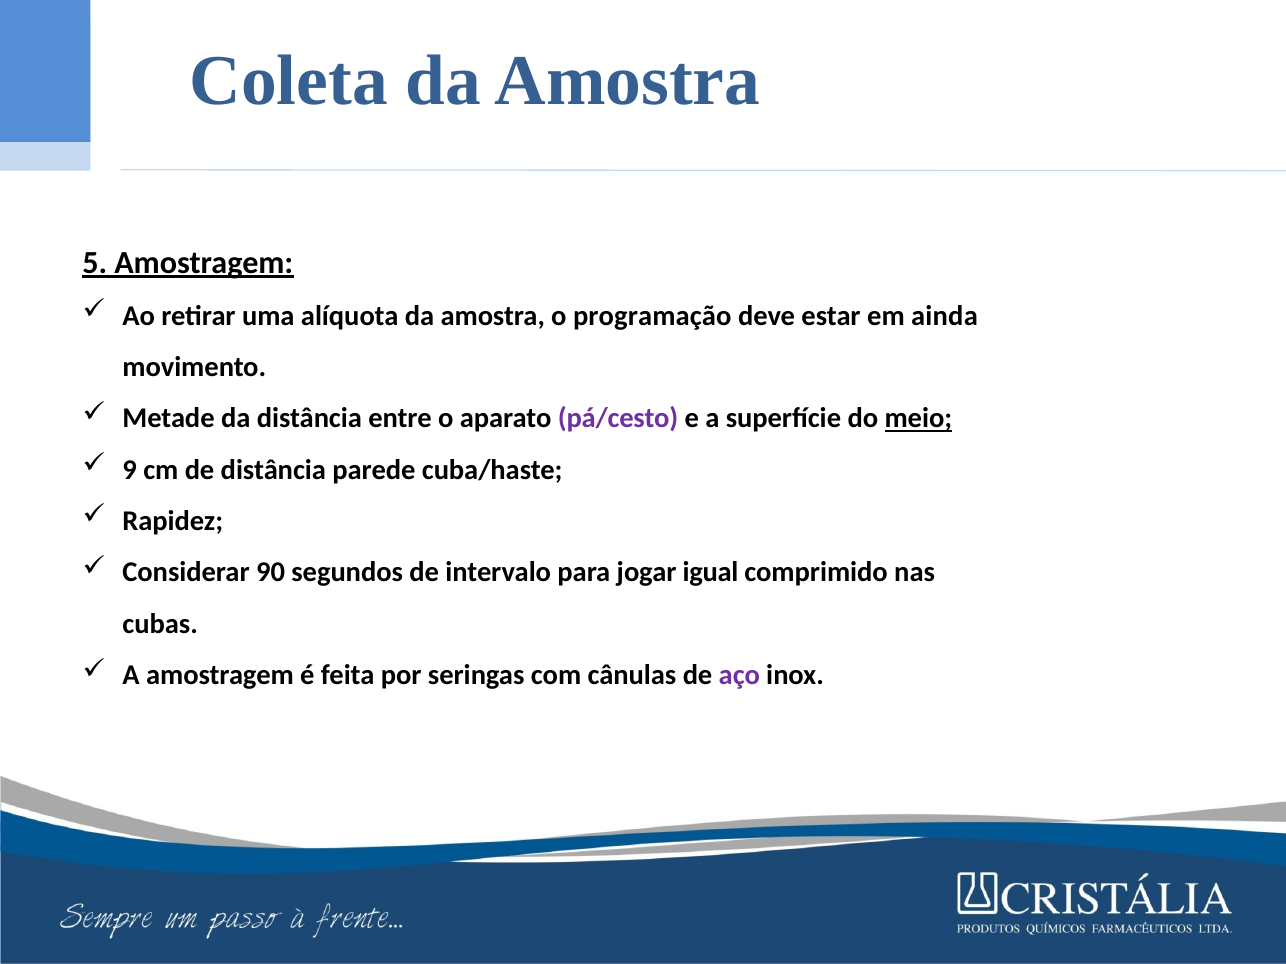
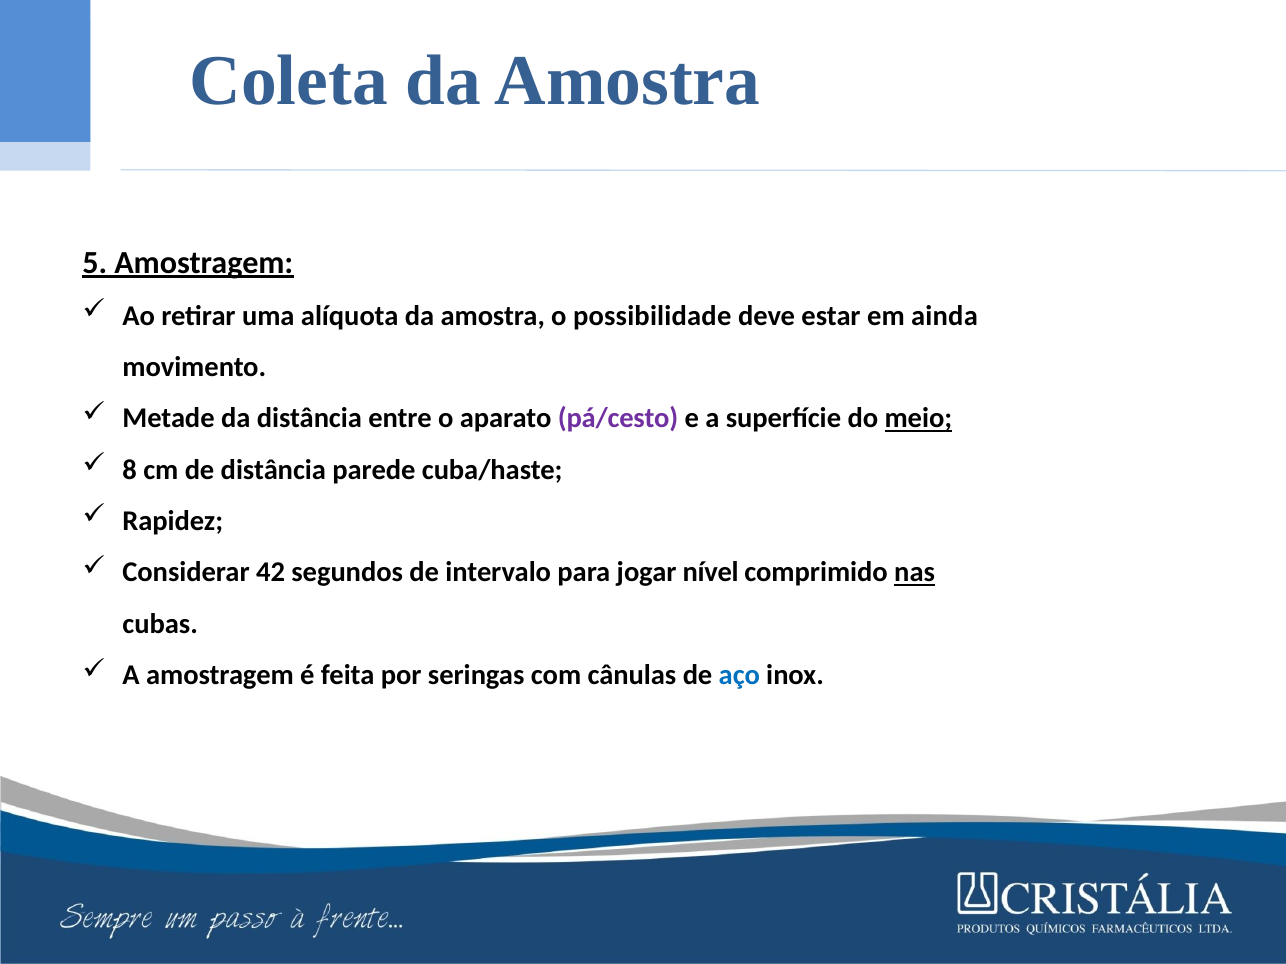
programação: programação -> possibilidade (652, 316)
9: 9 -> 8 (130, 470)
90: 90 -> 42 (271, 573)
igual: igual -> nível (711, 573)
nas underline: none -> present (915, 573)
aço colour: purple -> blue (739, 676)
